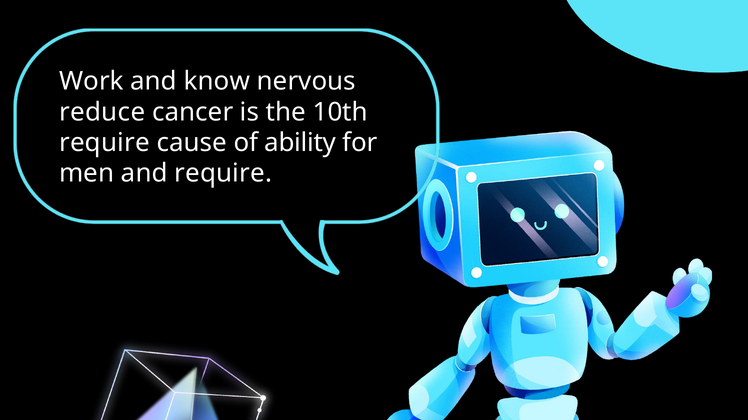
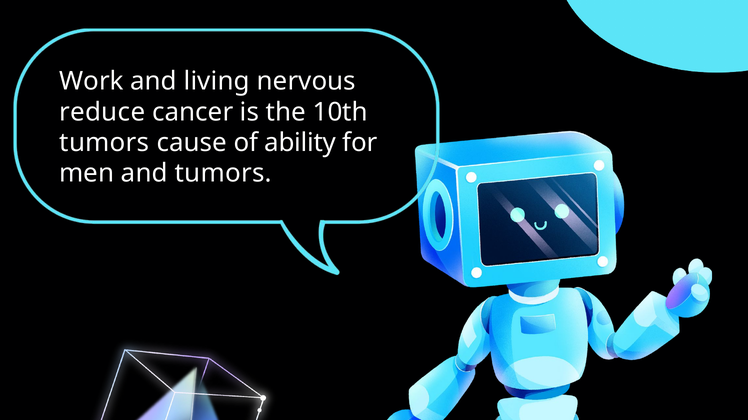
know: know -> living (217, 82)
require: require -> tumors (104, 143)
and require: require -> tumors (223, 173)
